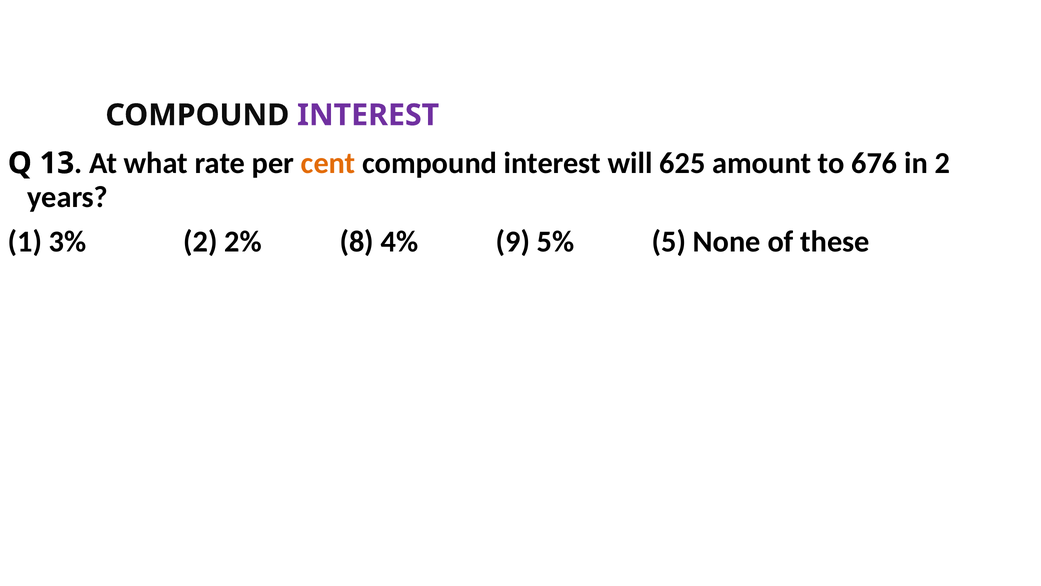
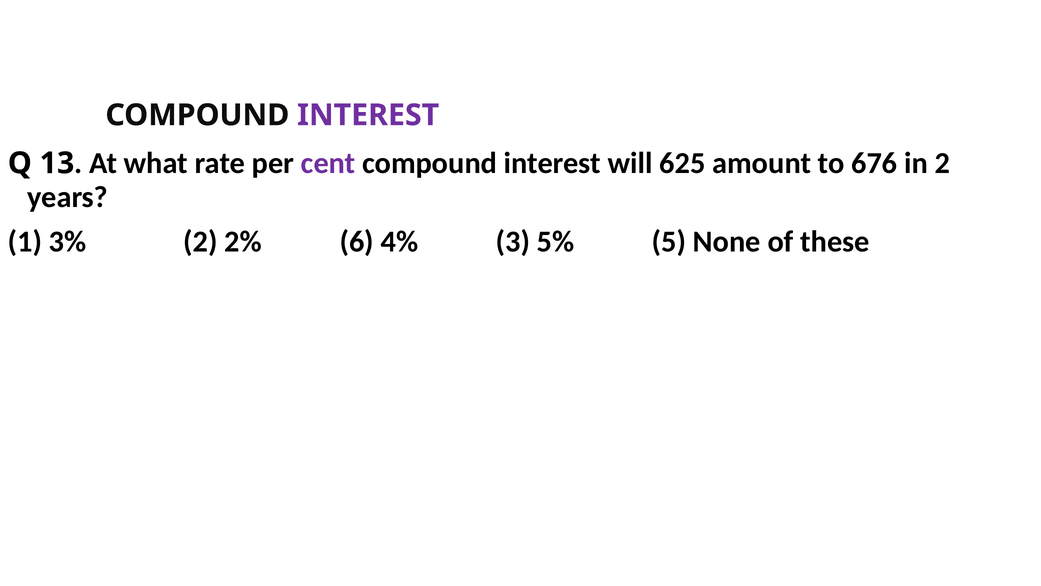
cent colour: orange -> purple (328, 163)
8: 8 -> 6 (357, 241)
9: 9 -> 3 (513, 241)
